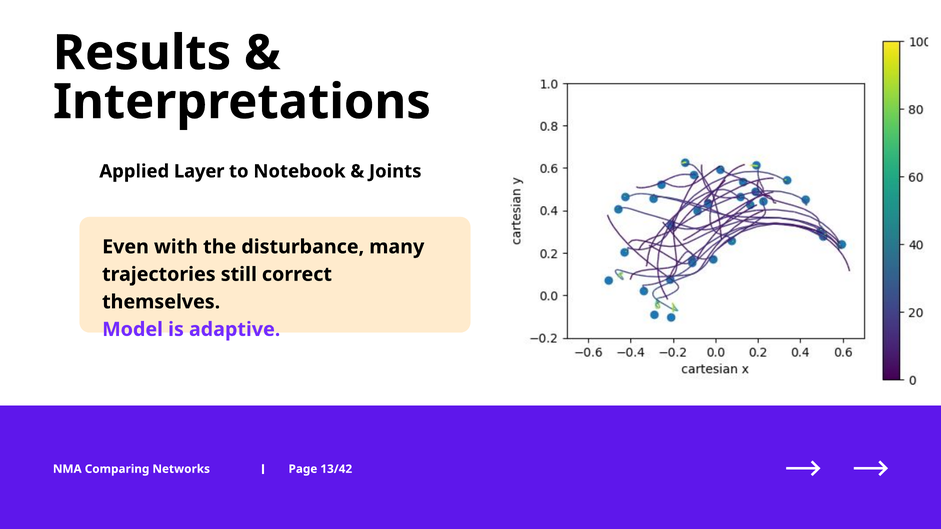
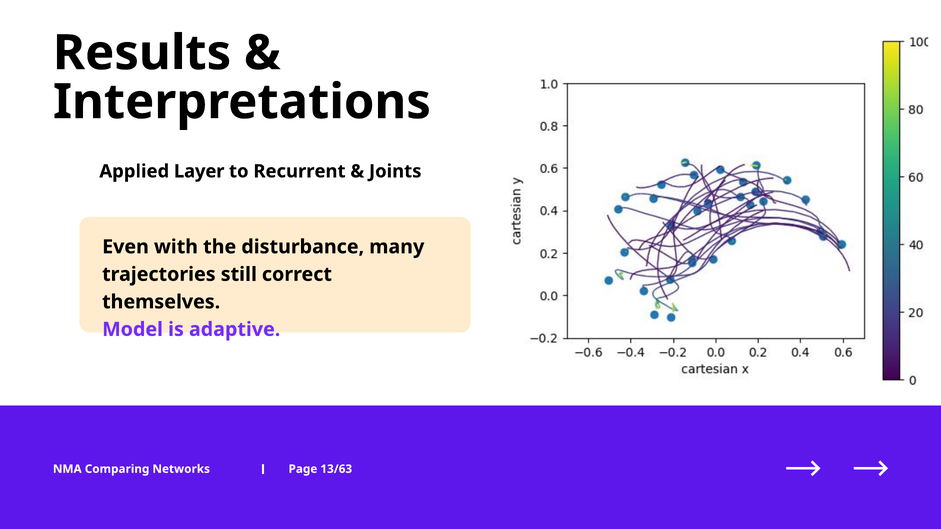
Notebook: Notebook -> Recurrent (299, 171)
13/42: 13/42 -> 13/63 (336, 469)
